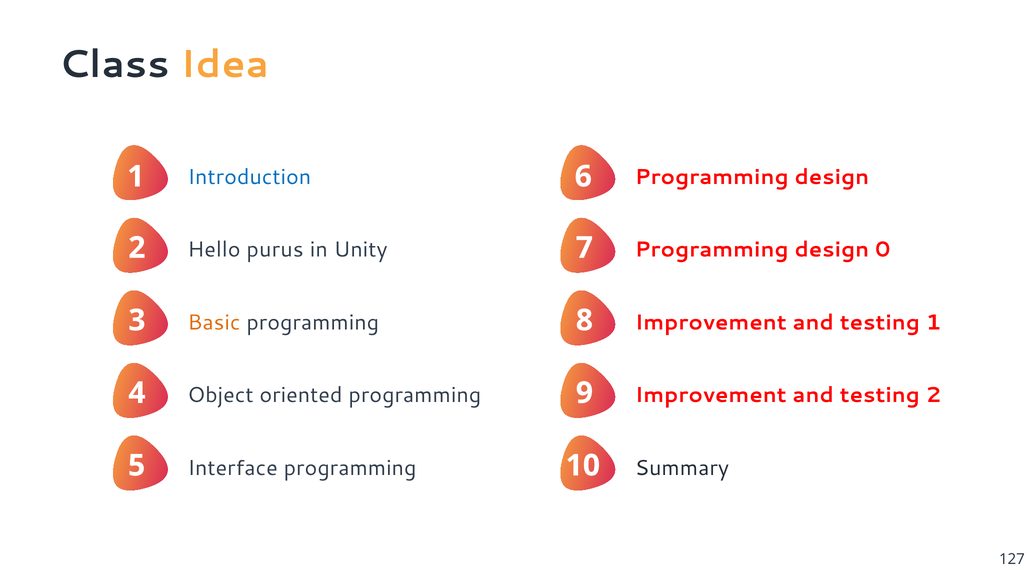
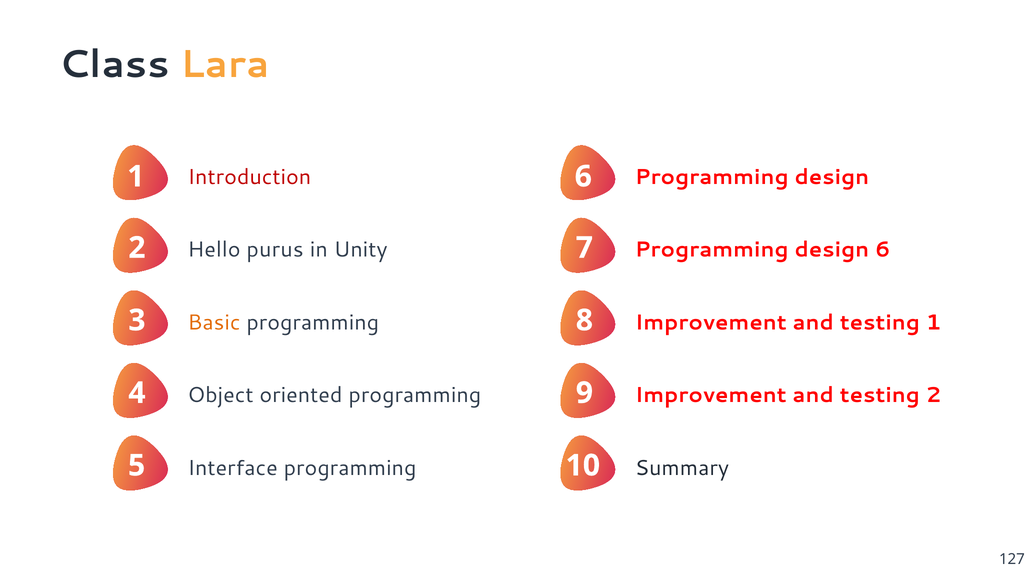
Idea: Idea -> Lara (225, 64)
Introduction colour: blue -> red (249, 177)
design 0: 0 -> 6 (883, 250)
